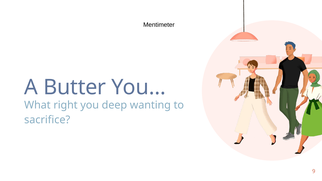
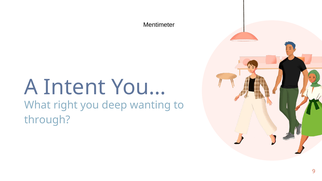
Butter: Butter -> Intent (75, 87)
sacrifice: sacrifice -> through (47, 120)
